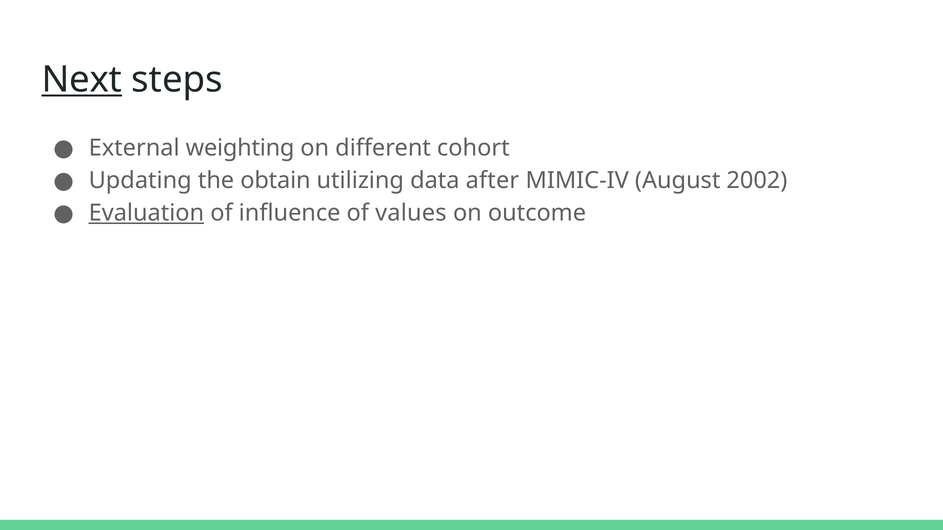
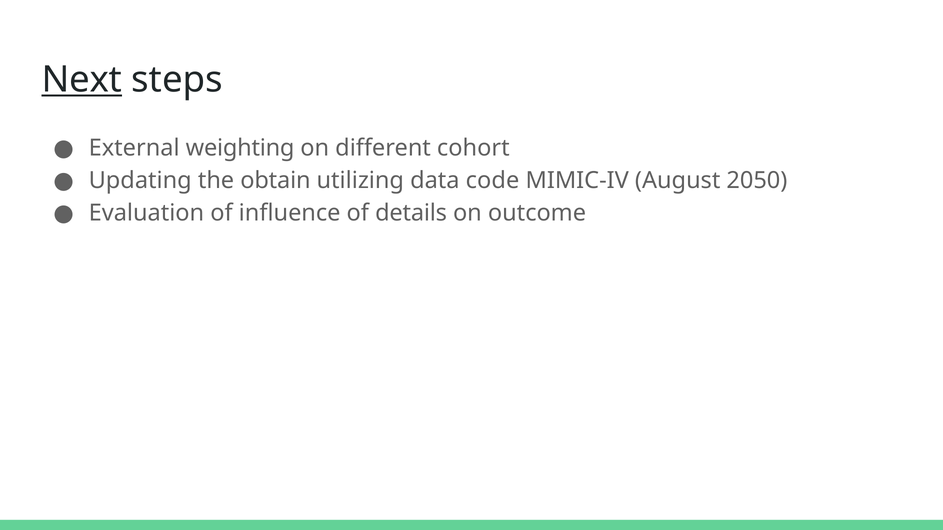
after: after -> code (492, 181)
2002: 2002 -> 2050 (757, 181)
Evaluation underline: present -> none (146, 213)
values: values -> details (411, 213)
